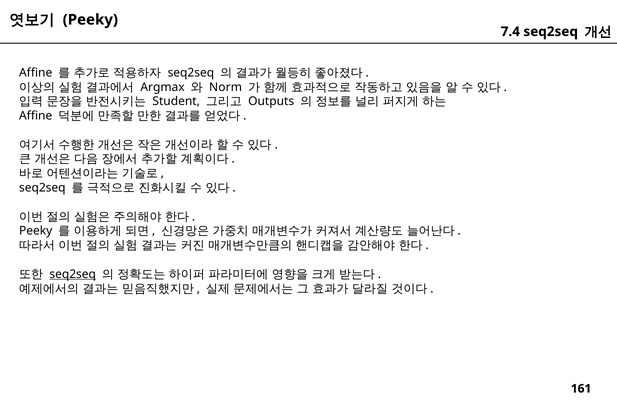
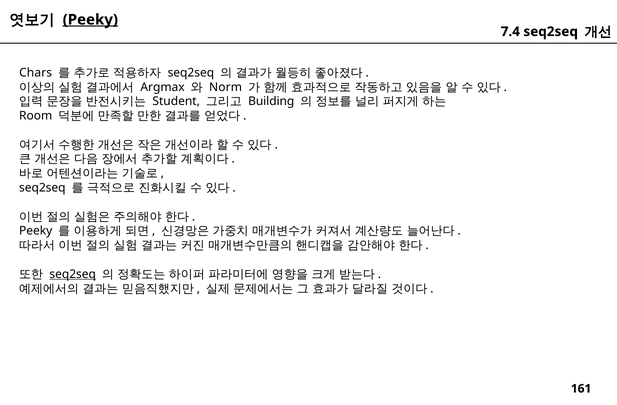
Peeky underline: none -> present (90, 20)
Affine: Affine -> Chars (36, 73)
Outputs: Outputs -> Building (271, 102)
Affine: Affine -> Room (36, 116)
